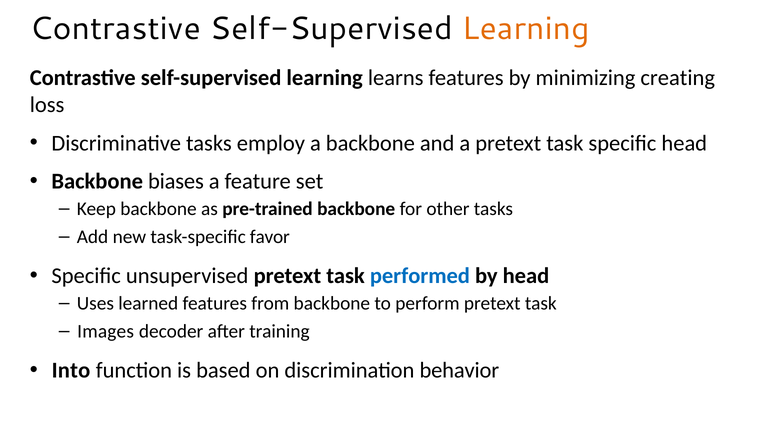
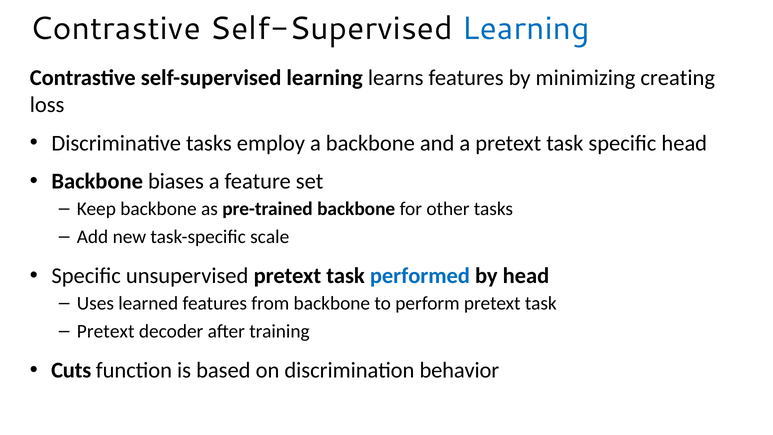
Learning colour: orange -> blue (526, 29)
favor: favor -> scale (270, 237)
Images: Images -> Pretext (106, 331)
Into: Into -> Cuts (71, 370)
